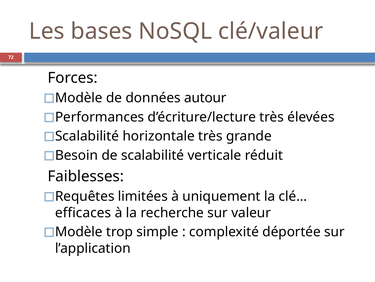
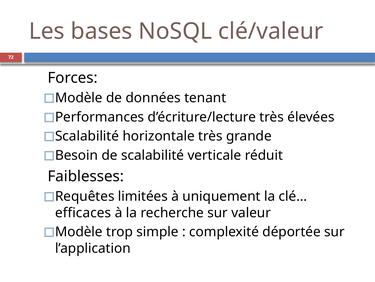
autour: autour -> tenant (205, 98)
